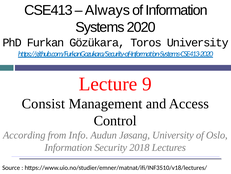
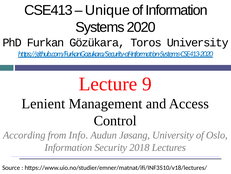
Always: Always -> Unique (107, 10)
Consist: Consist -> Lenient (43, 103)
